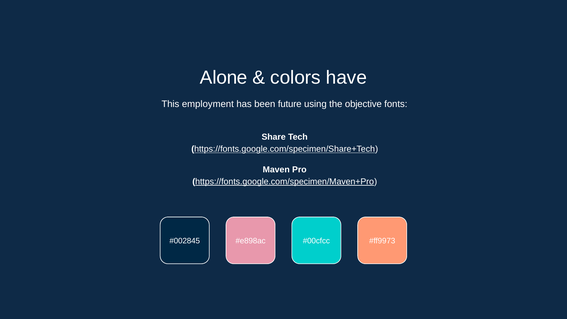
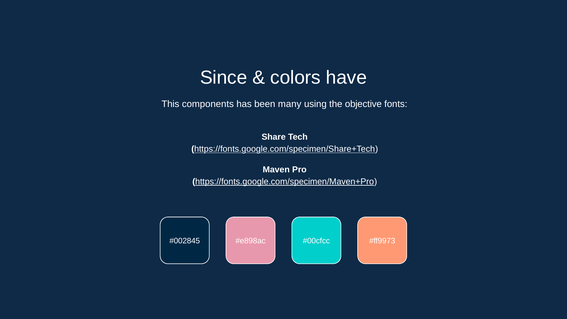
Alone: Alone -> Since (224, 78)
employment: employment -> components (208, 104)
future: future -> many (290, 104)
